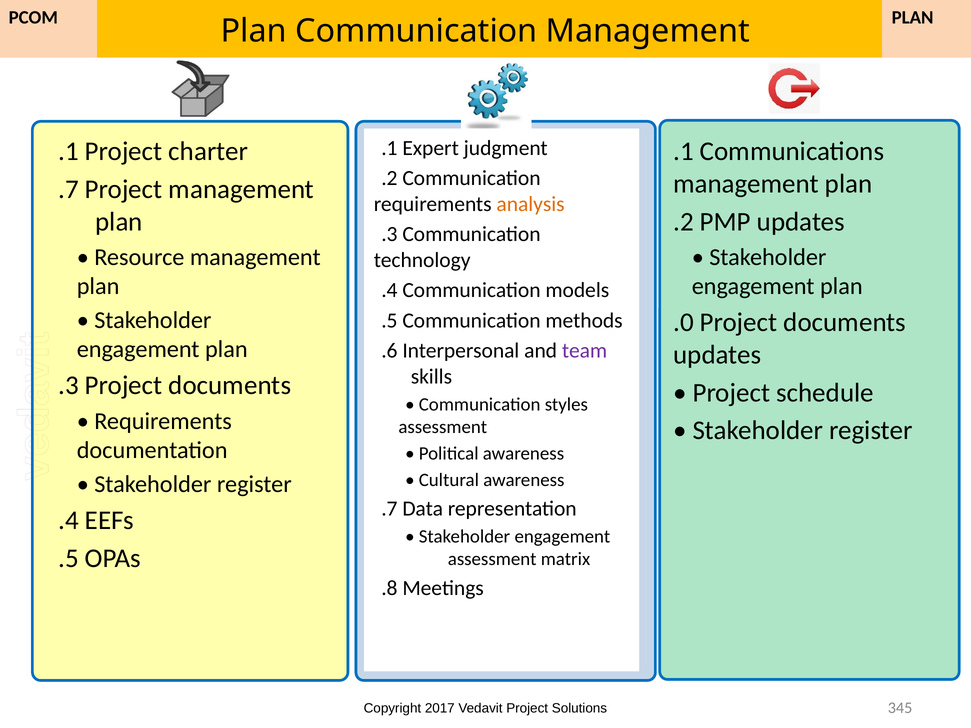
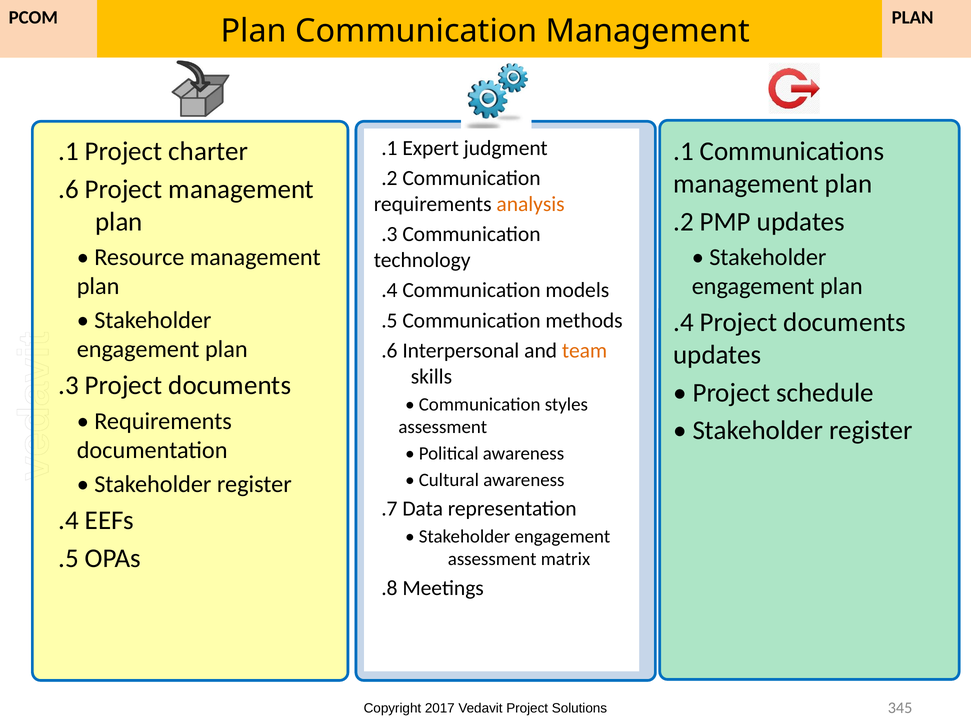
.7: .7 -> .6 (68, 189)
.0: .0 -> .4 (683, 323)
team colour: purple -> orange (584, 351)
